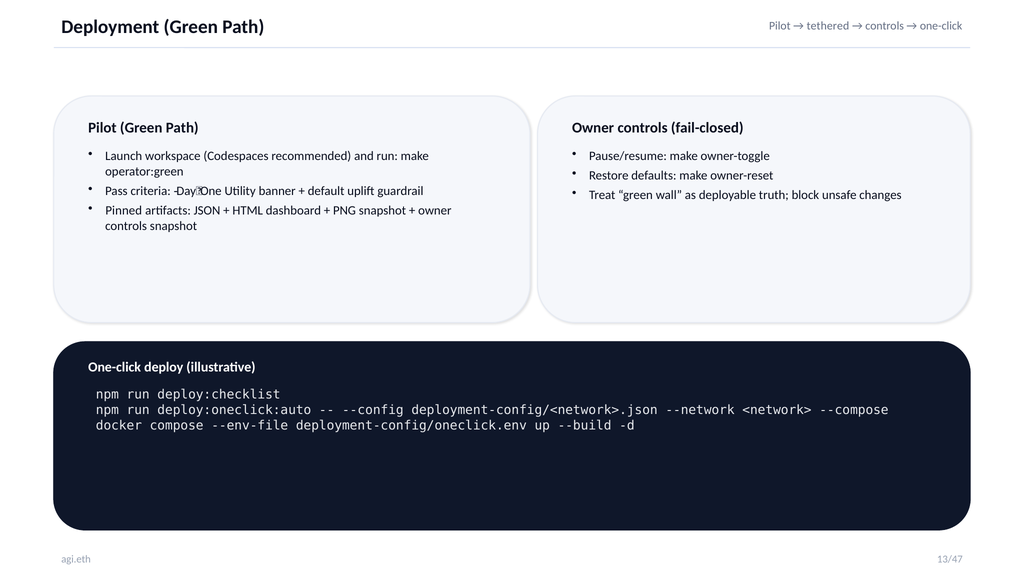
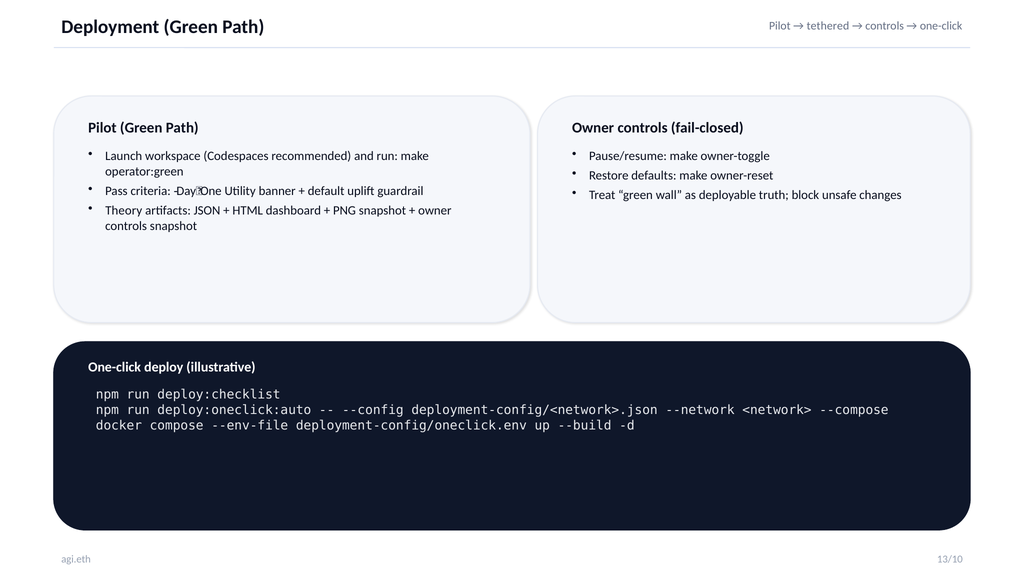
Pinned: Pinned -> Theory (124, 211)
13/47: 13/47 -> 13/10 (950, 559)
